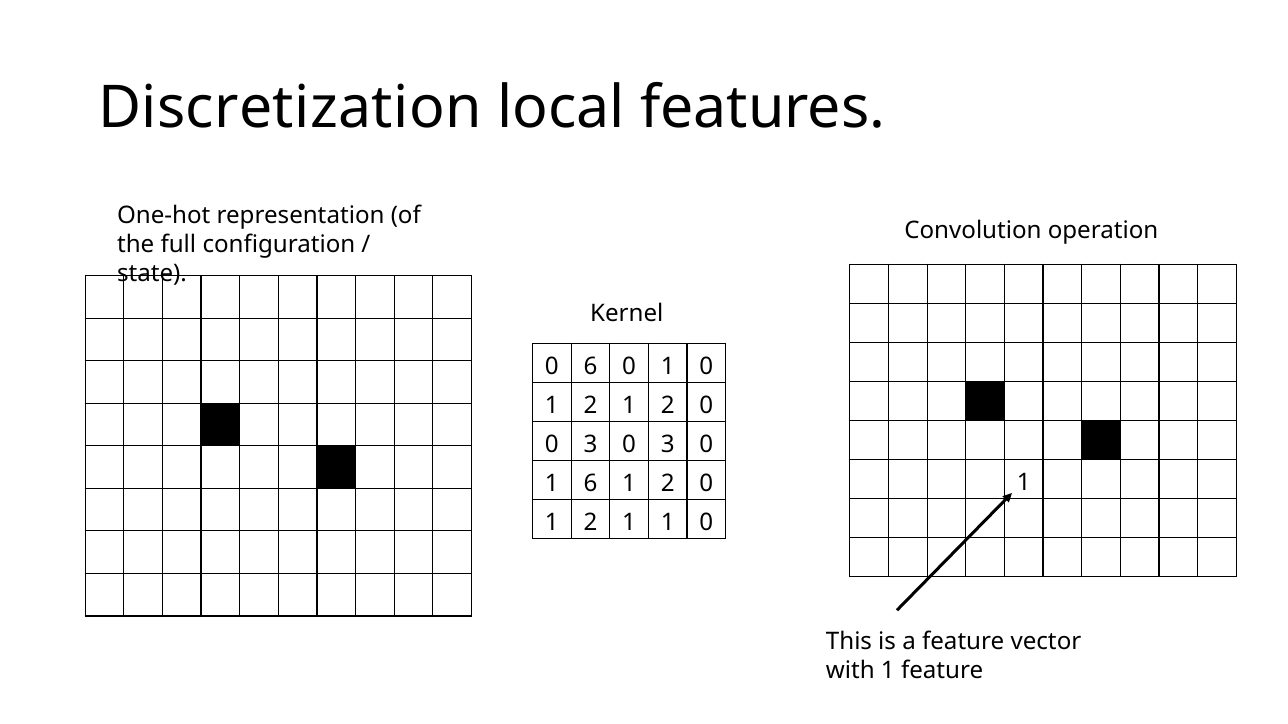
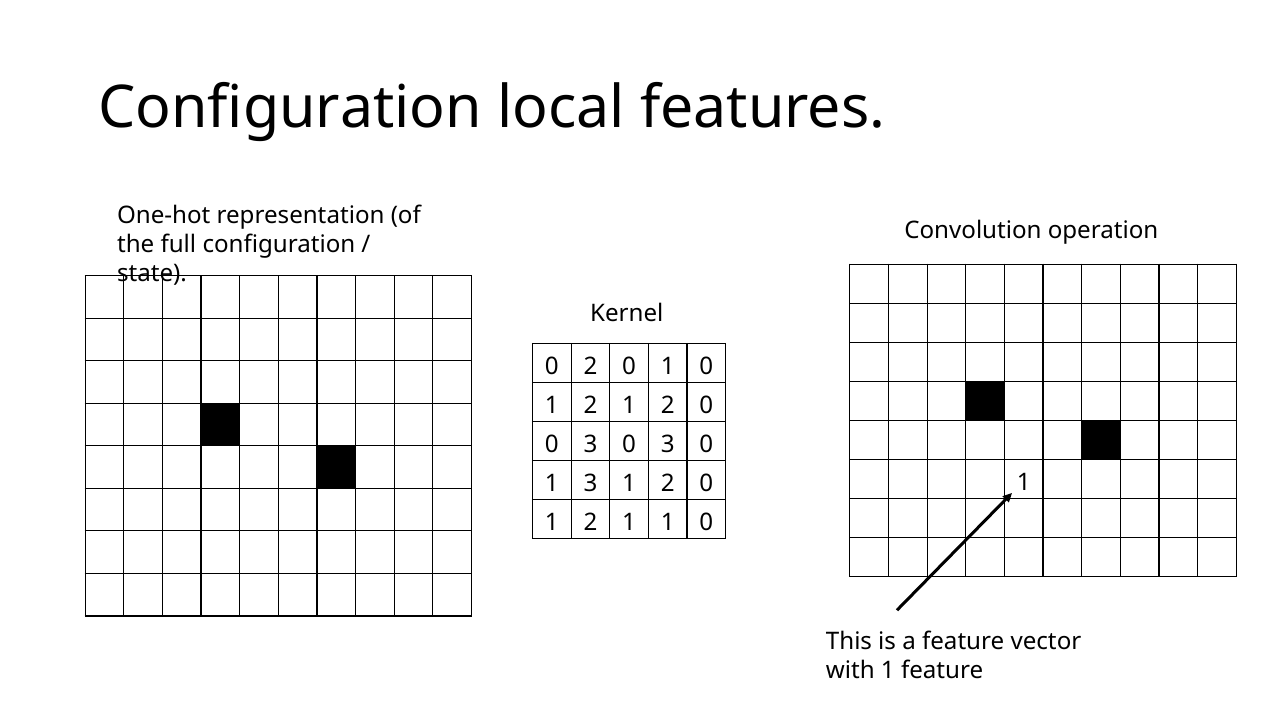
Discretization: Discretization -> Configuration (290, 108)
0 6: 6 -> 2 (590, 366)
1 6: 6 -> 3 (590, 484)
